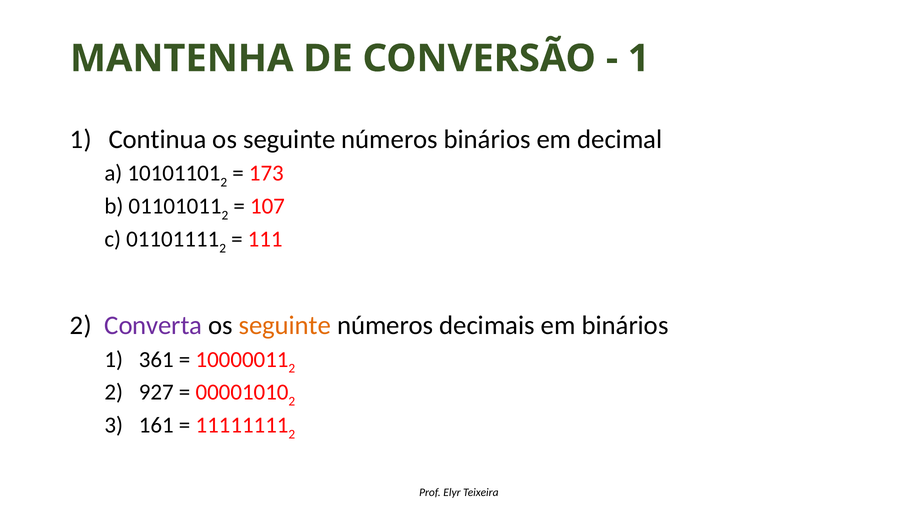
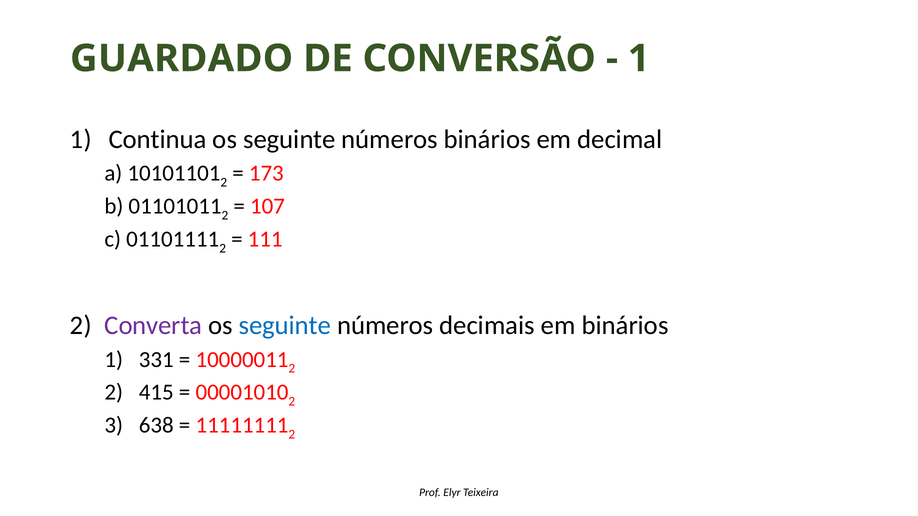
MANTENHA: MANTENHA -> GUARDADO (182, 59)
seguinte colour: orange -> blue (285, 326)
361: 361 -> 331 (156, 360)
927: 927 -> 415 (156, 393)
161: 161 -> 638 (156, 426)
